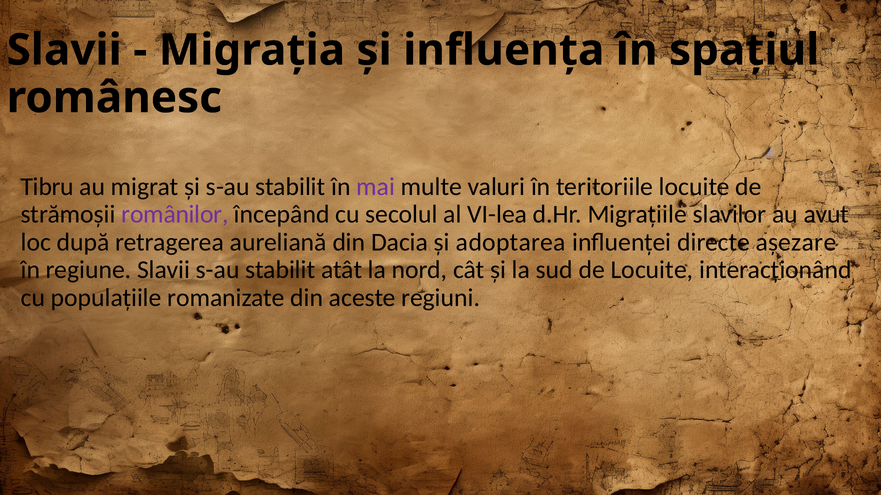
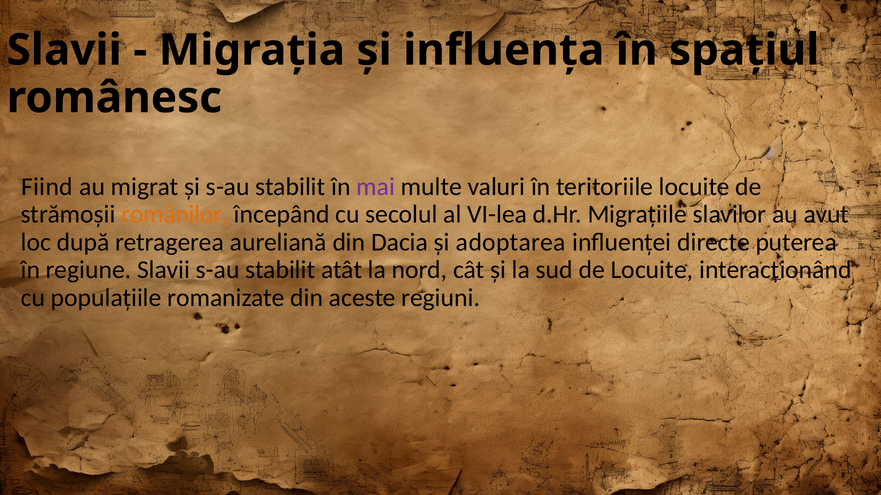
Tibru: Tibru -> Fiind (47, 187)
românilor colour: purple -> orange (175, 215)
așezare: așezare -> puterea (796, 242)
